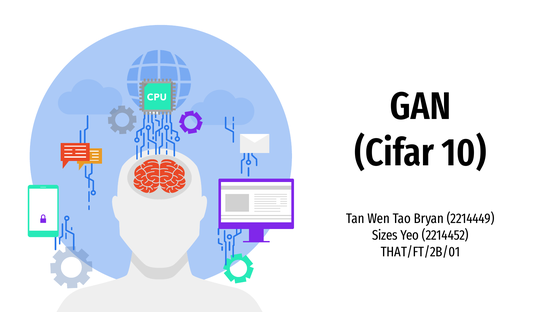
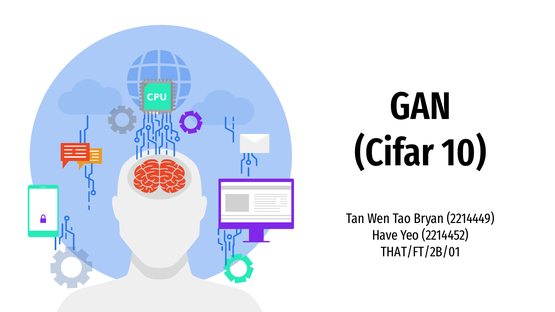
Sizes: Sizes -> Have (385, 235)
